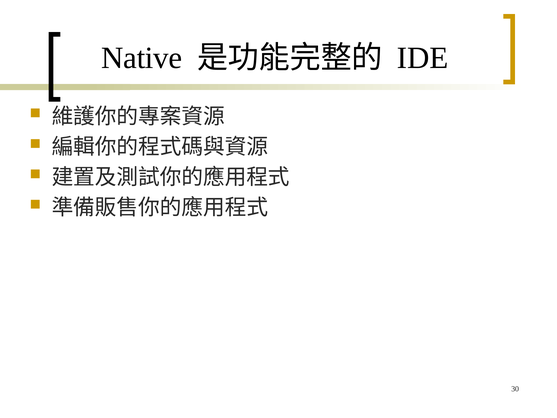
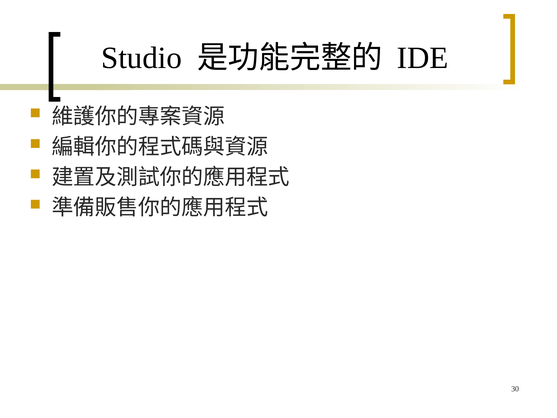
Native: Native -> Studio (142, 58)
